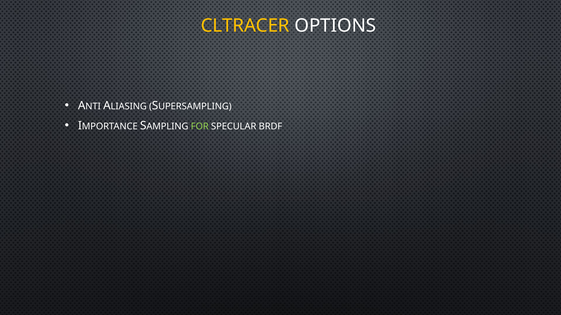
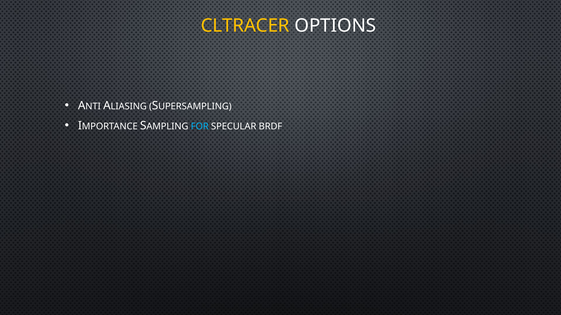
FOR colour: light green -> light blue (200, 127)
